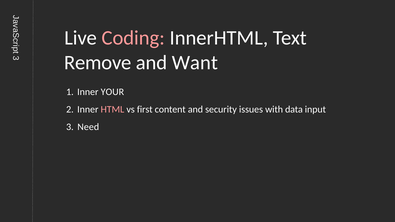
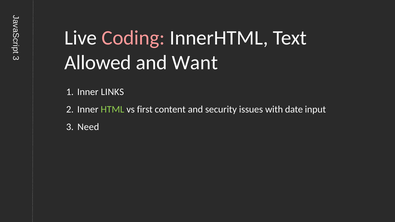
Remove: Remove -> Allowed (98, 63)
YOUR: YOUR -> LINKS (112, 92)
HTML colour: pink -> light green (112, 109)
data: data -> date (294, 109)
